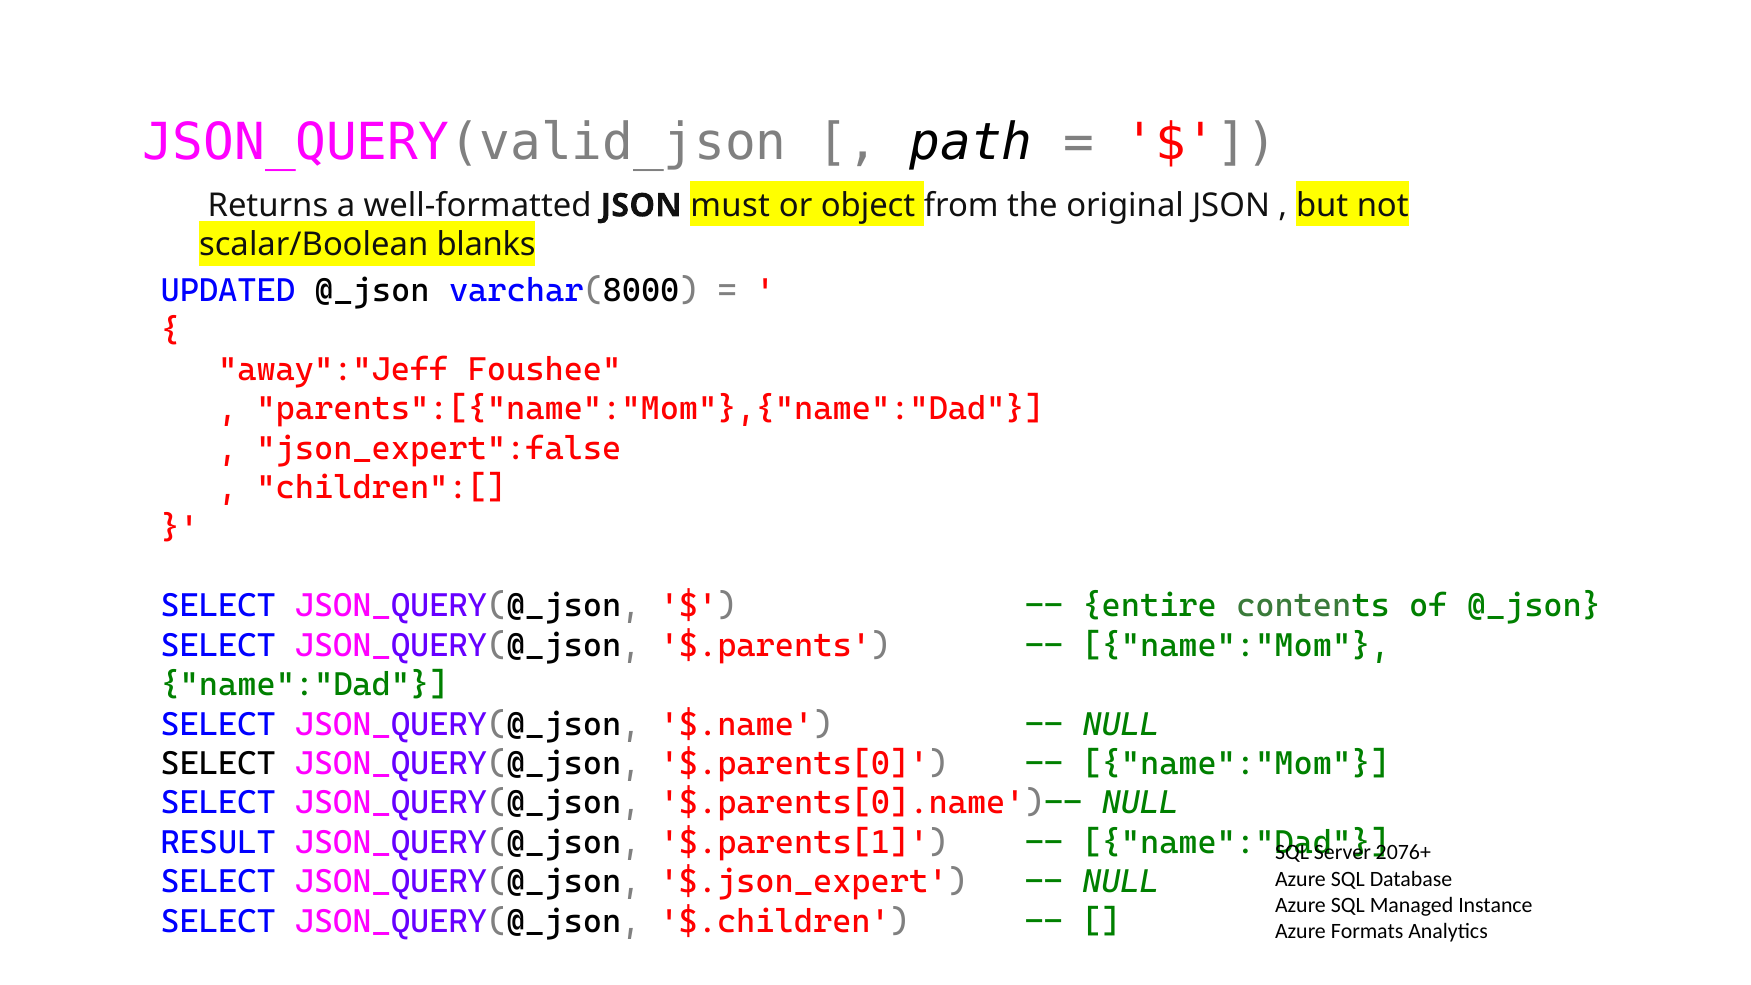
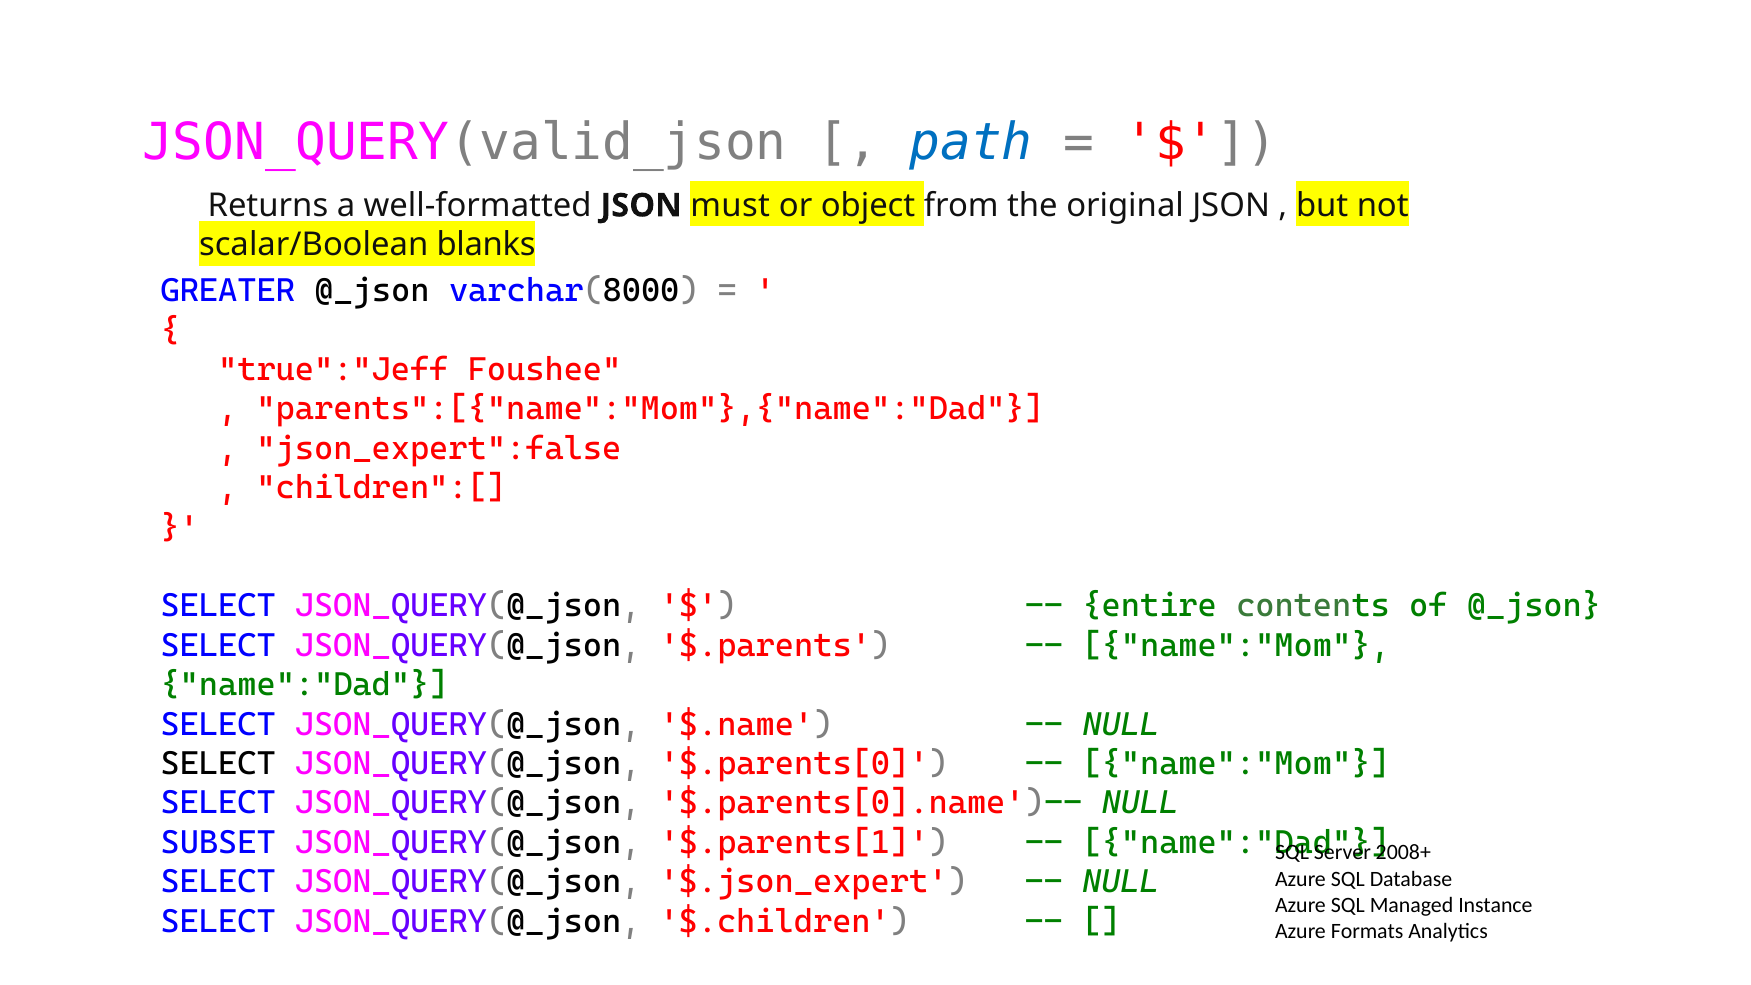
path colour: black -> blue (971, 143)
UPDATED: UPDATED -> GREATER (228, 291)
away":"Jeff: away":"Jeff -> true":"Jeff (333, 370)
RESULT: RESULT -> SUBSET (218, 842)
2076+: 2076+ -> 2008+ (1403, 853)
